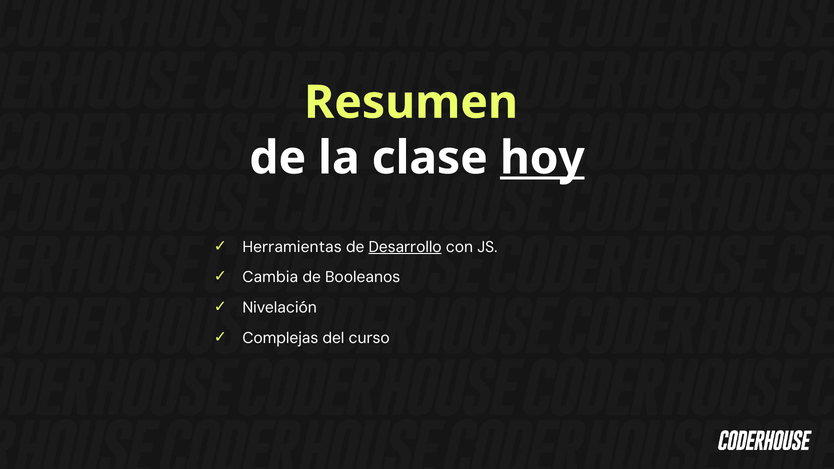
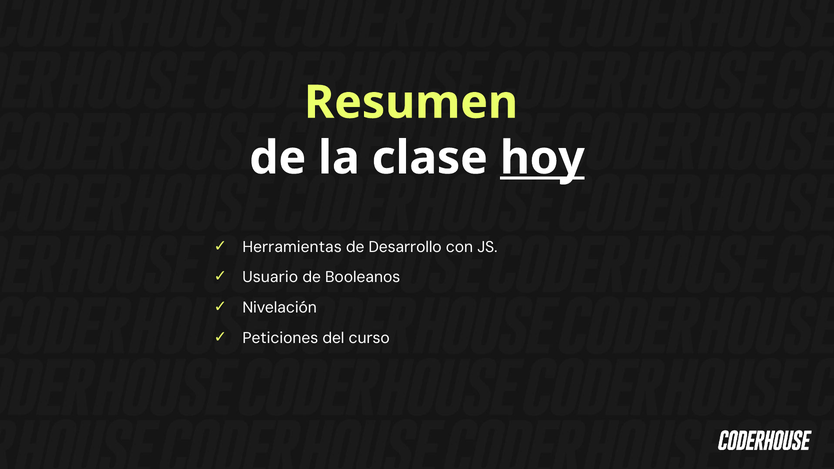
Desarrollo underline: present -> none (405, 247)
Cambia: Cambia -> Usuario (270, 277)
Complejas: Complejas -> Peticiones (280, 338)
